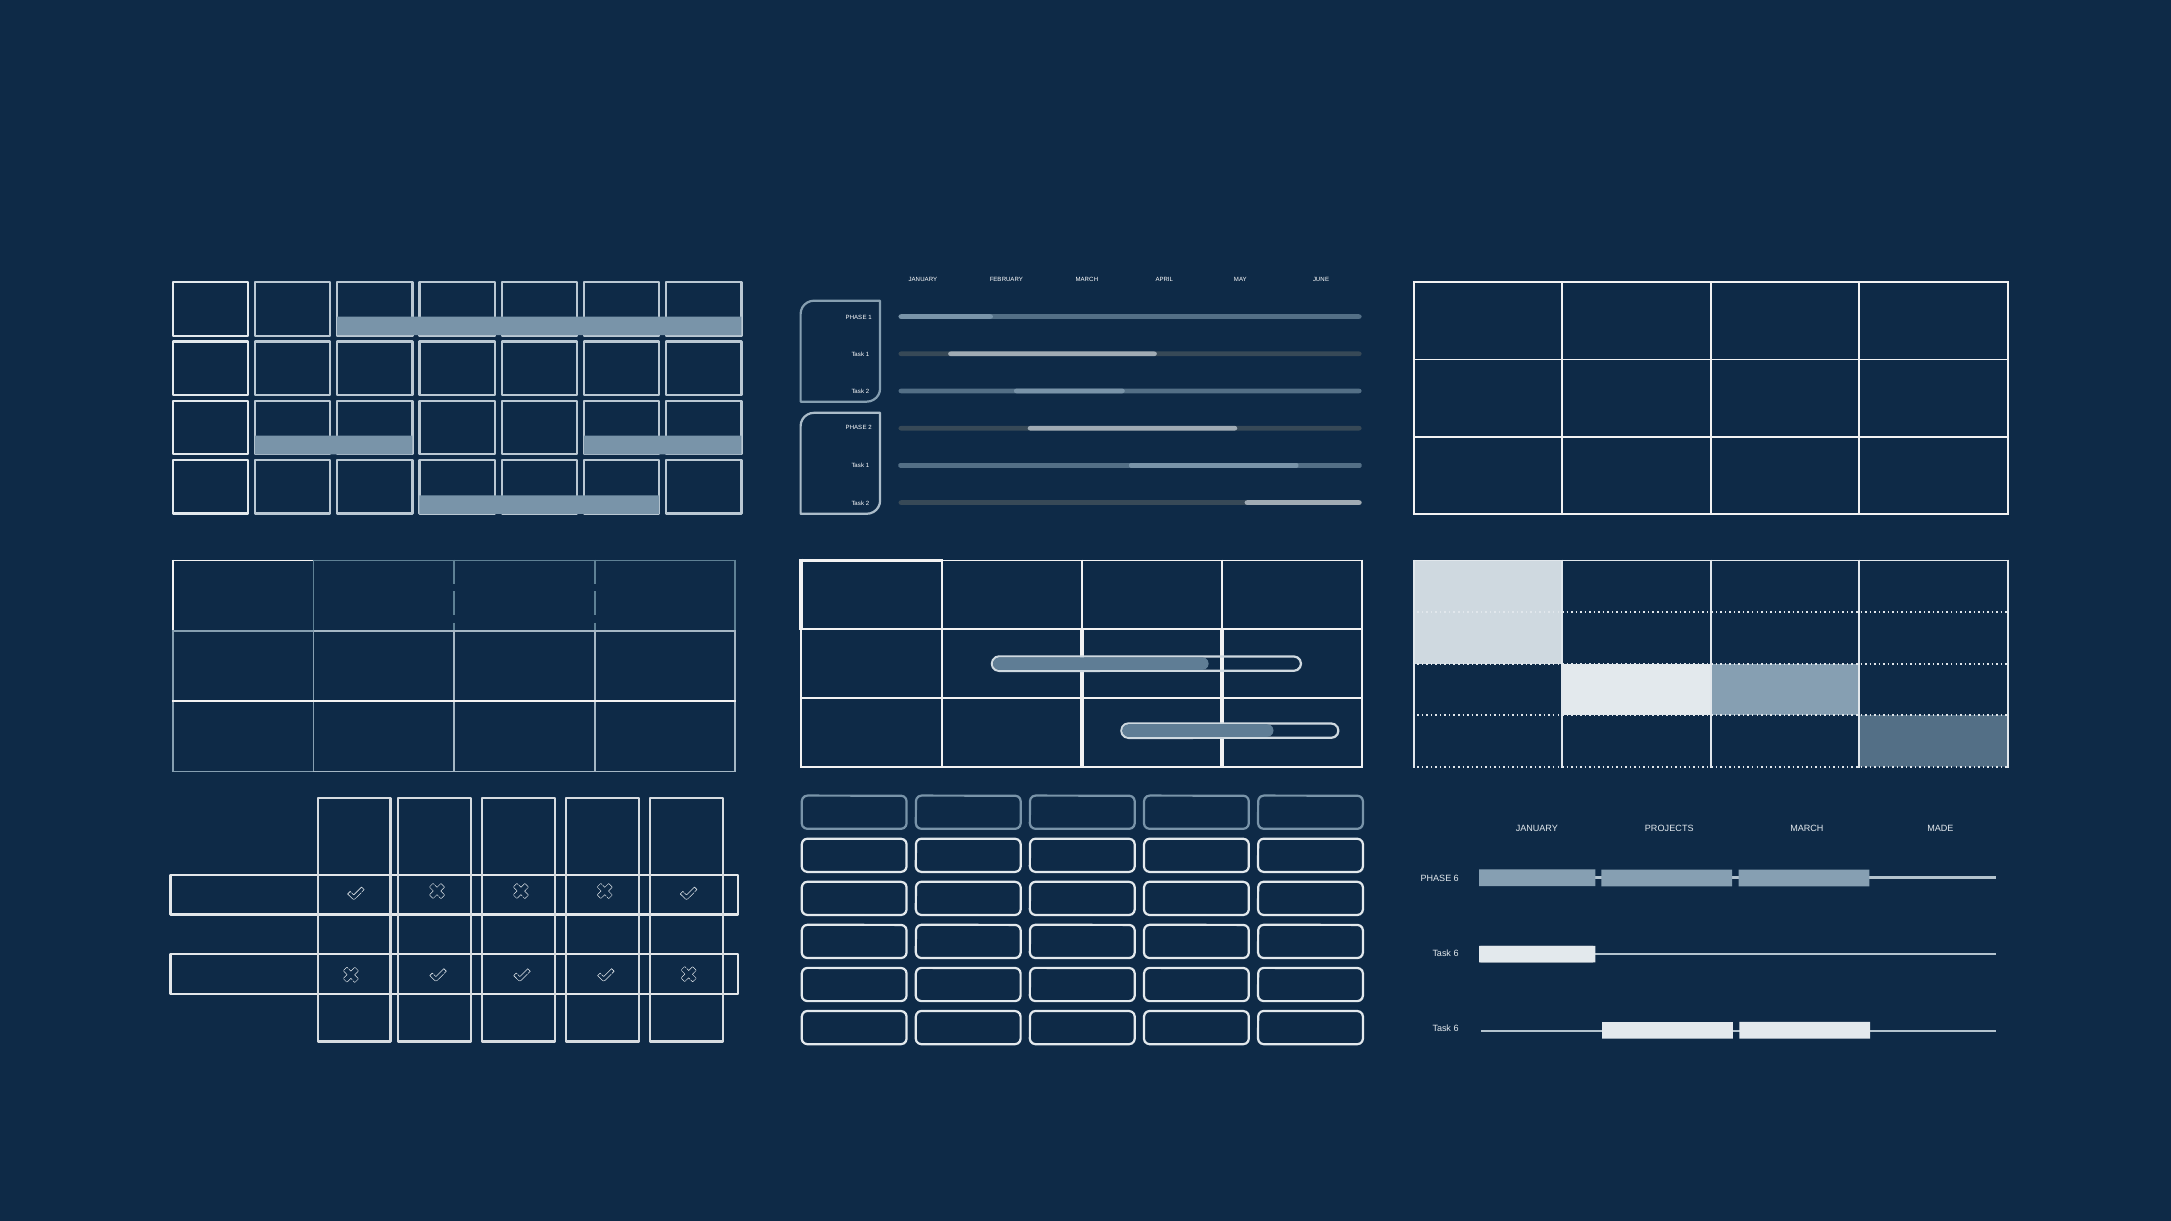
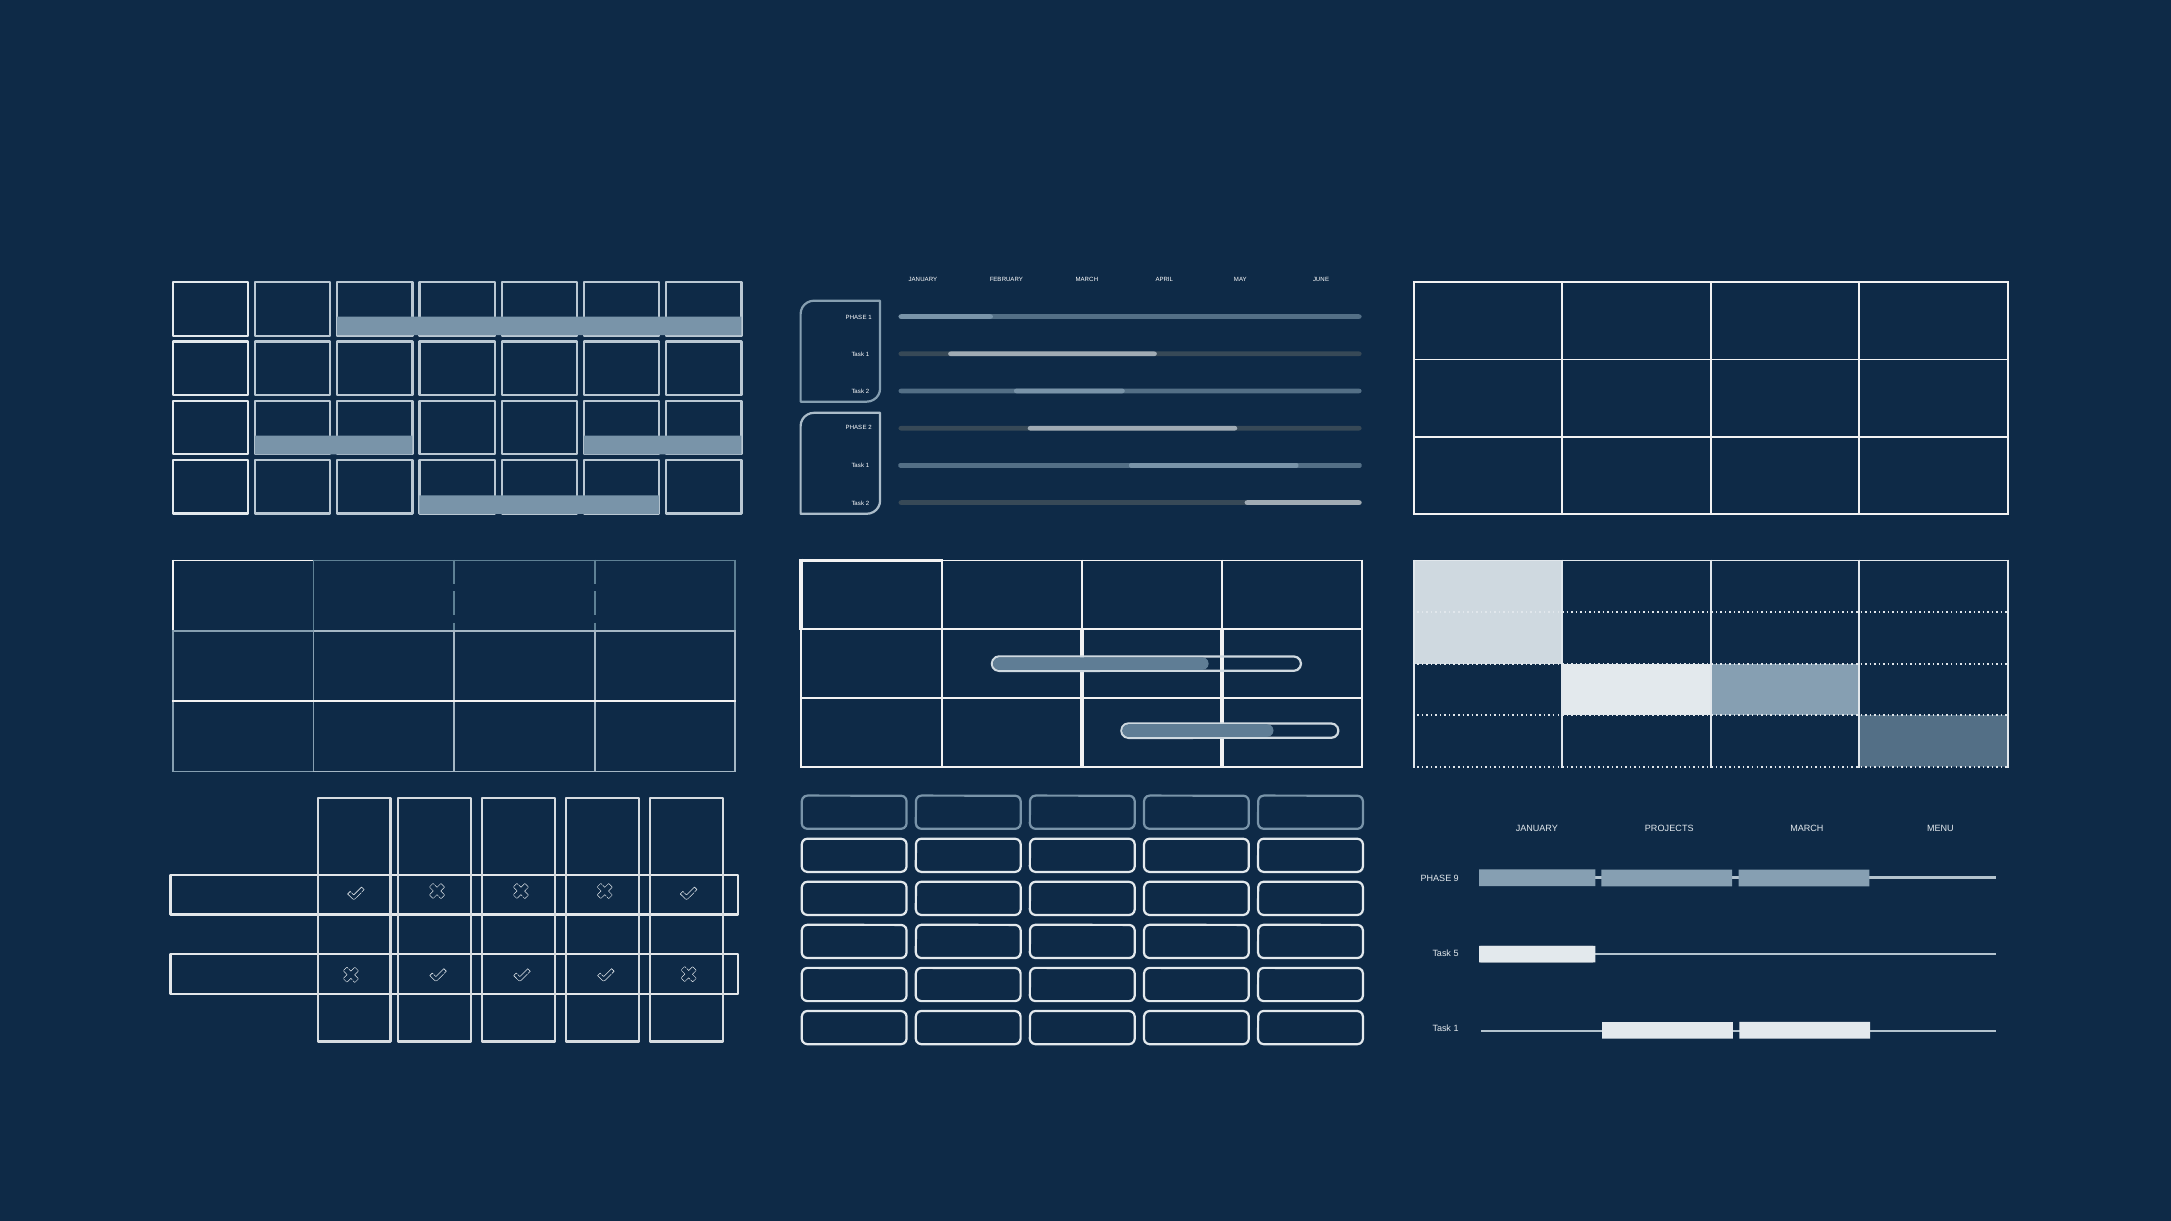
MADE: MADE -> MENU (1940, 828)
PHASE 6: 6 -> 9 (1456, 878)
6: 6 -> 5 (1456, 953)
6: 6 -> 1 (1456, 1028)
